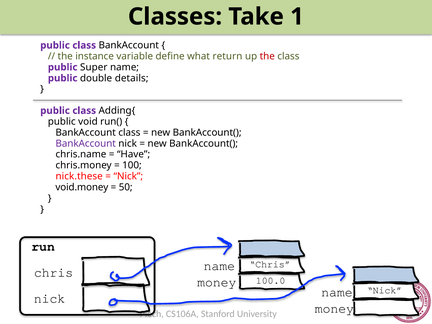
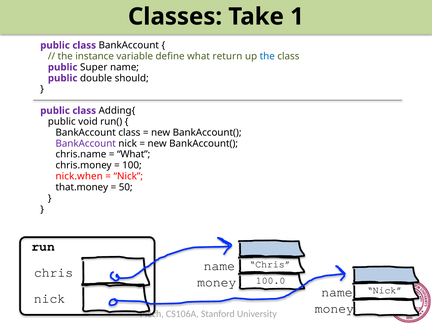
the colour: red -> blue (267, 56)
details: details -> should (132, 78)
Have: Have -> What (134, 154)
nick.these: nick.these -> nick.when (79, 176)
void.money: void.money -> that.money (82, 187)
